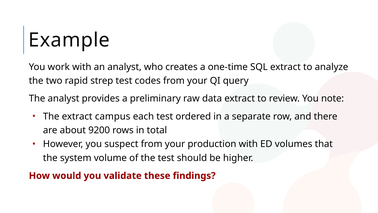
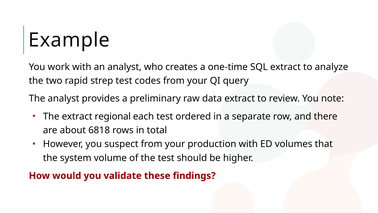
campus: campus -> regional (113, 116)
9200: 9200 -> 6818 (99, 130)
